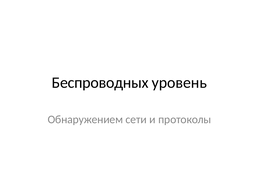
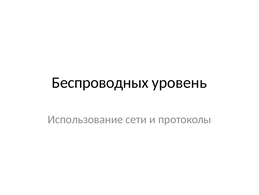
Обнаружением: Обнаружением -> Использование (85, 119)
